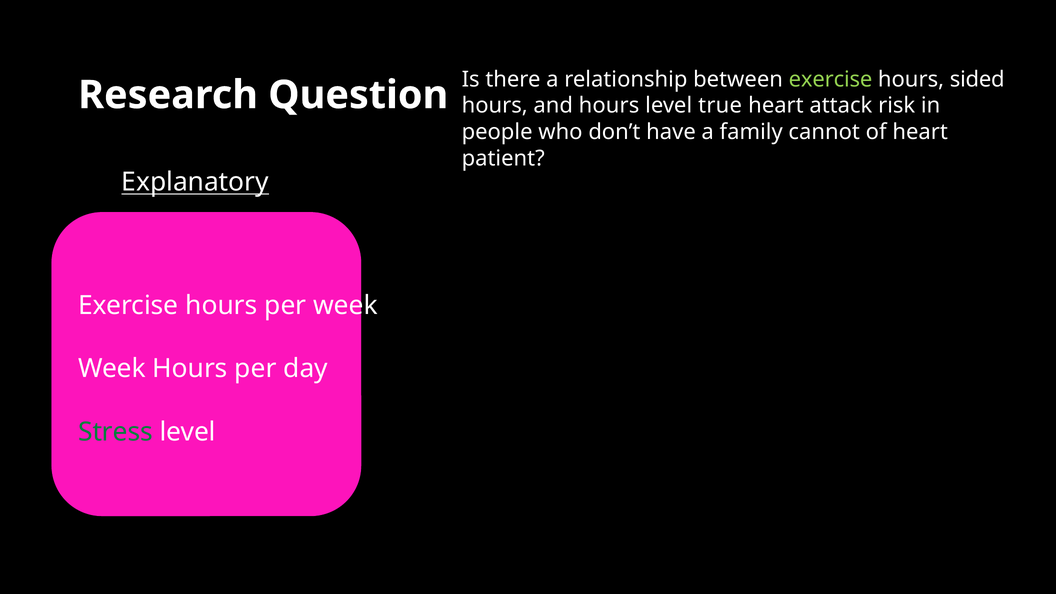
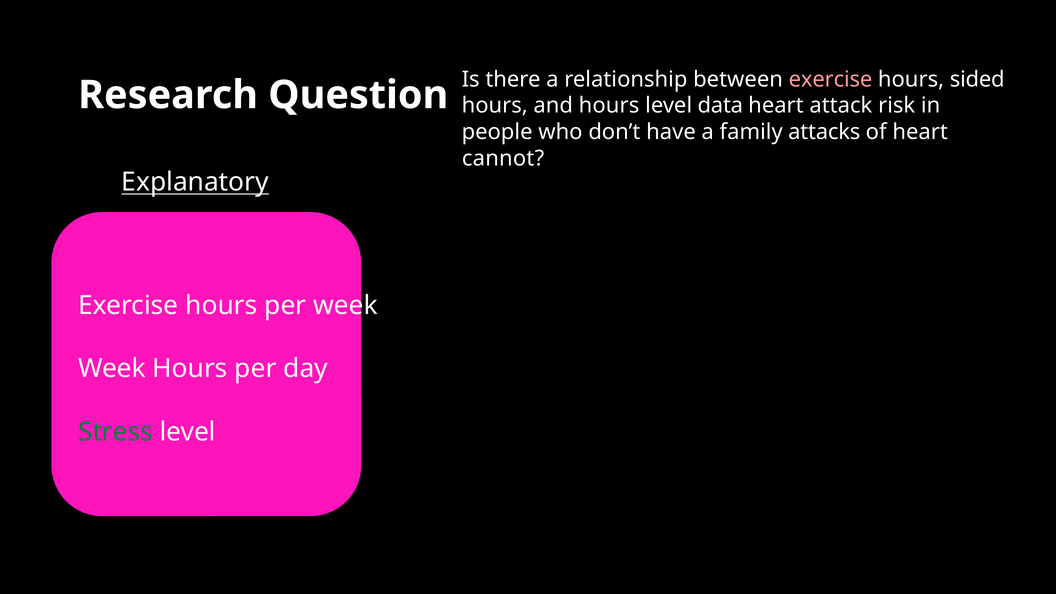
exercise colour: light green -> pink (831, 79)
true: true -> data (720, 106)
cannot: cannot -> attacks (824, 132)
patient: patient -> cannot (503, 158)
